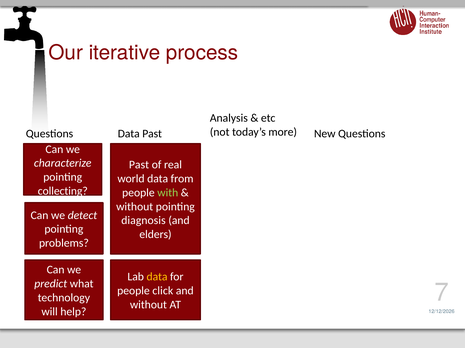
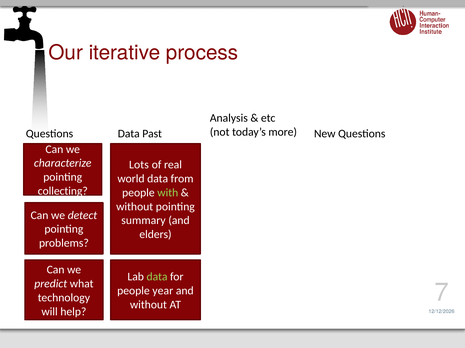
Past: Past -> Lots (139, 165)
diagnosis: diagnosis -> summary (143, 221)
data colour: yellow -> light green (157, 277)
click: click -> year (163, 291)
